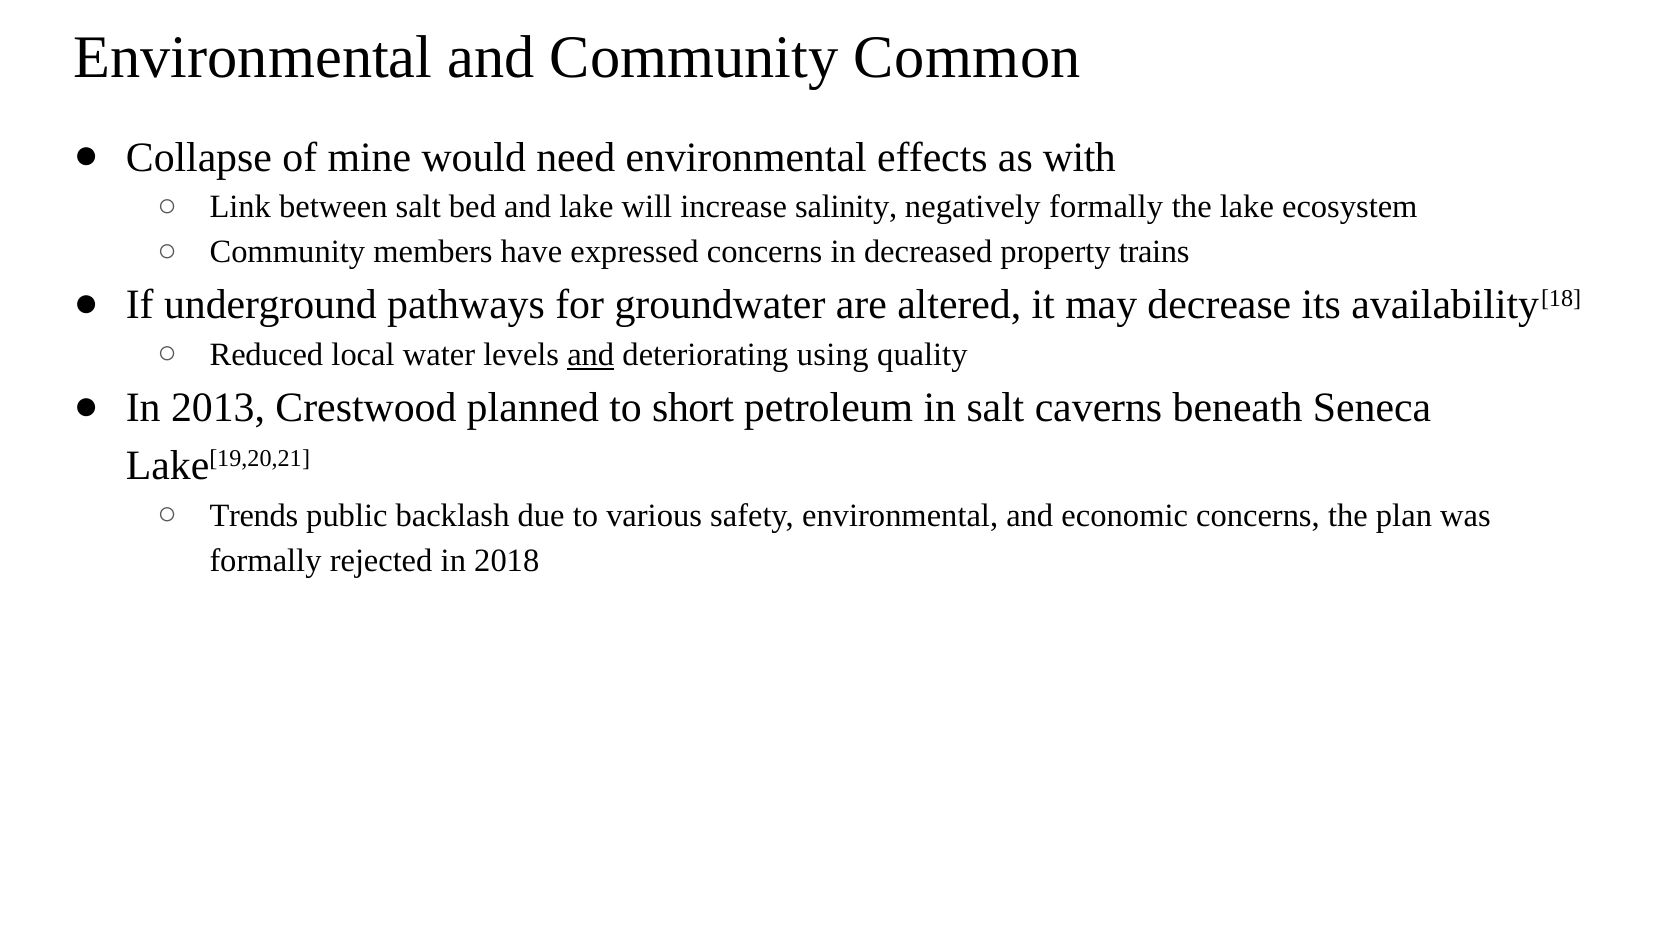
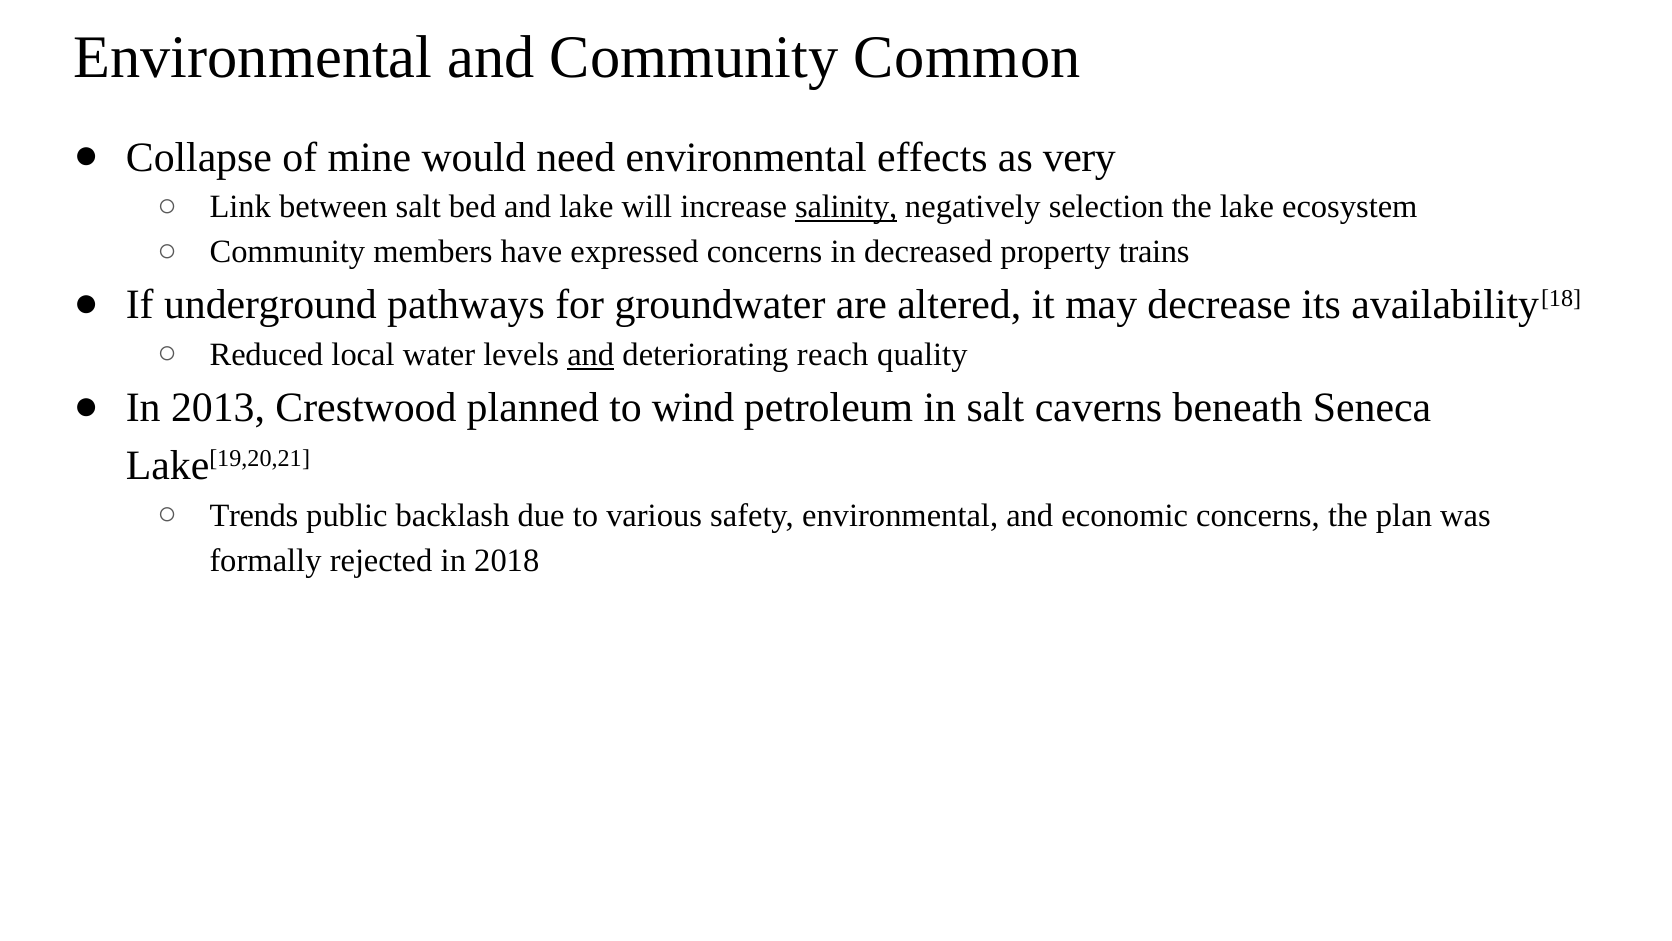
with: with -> very (1079, 157)
salinity underline: none -> present (846, 207)
negatively formally: formally -> selection (1106, 207)
using: using -> reach (833, 355)
short: short -> wind (693, 407)
